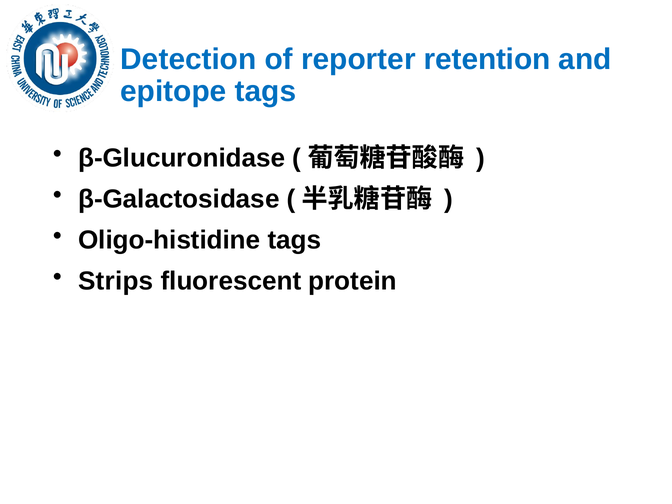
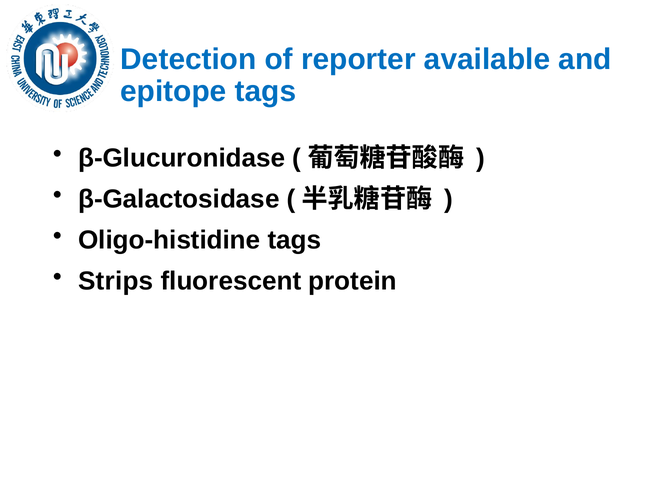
retention: retention -> available (487, 59)
